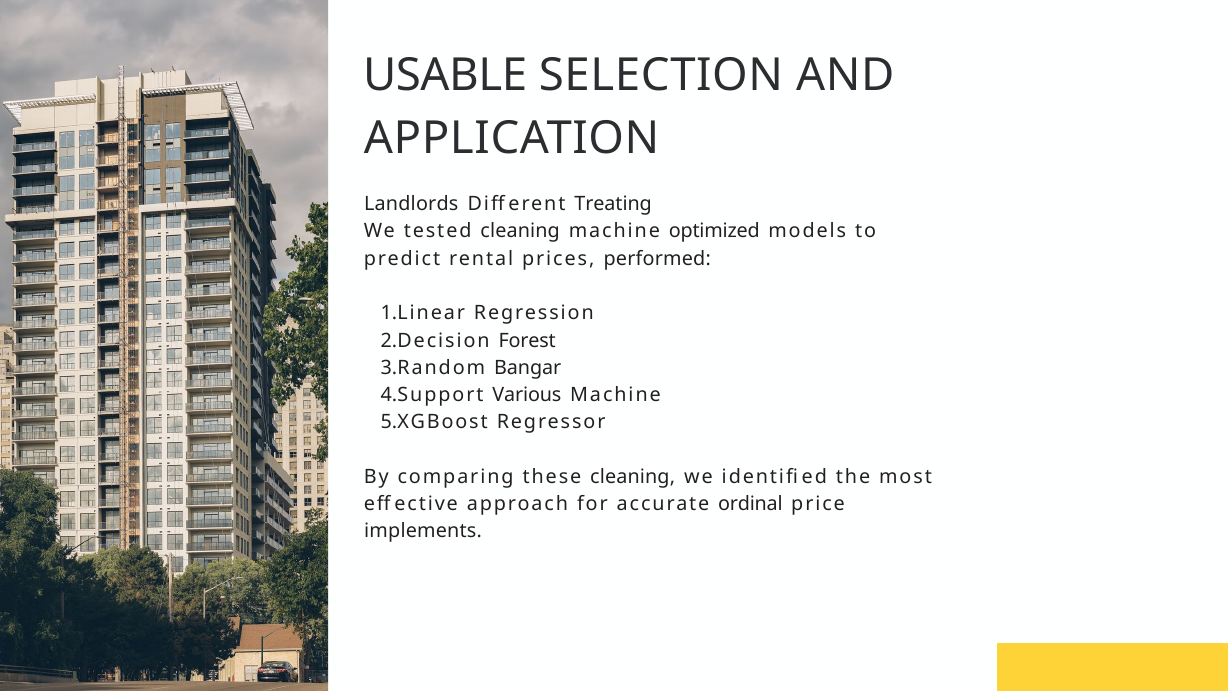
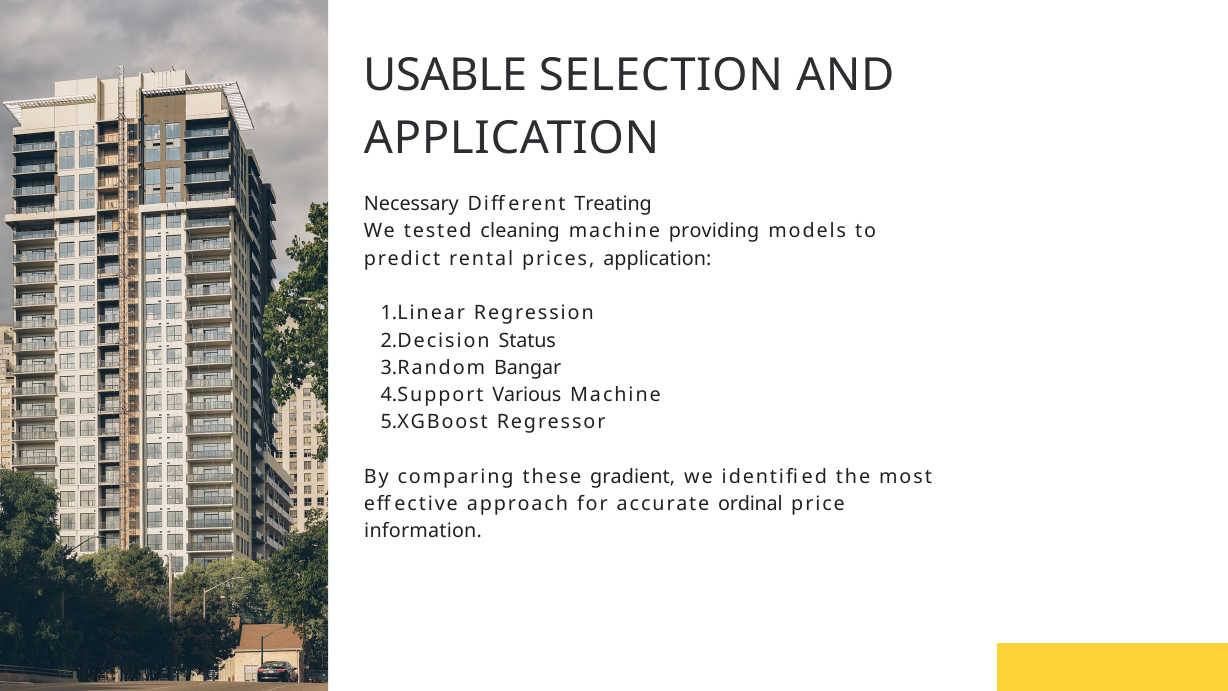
Landlords: Landlords -> Necessary (411, 204)
optimized: optimized -> providing (714, 231)
prices performed: performed -> application (657, 259)
Forest: Forest -> Status (527, 340)
these cleaning: cleaning -> gradient (633, 477)
implements: implements -> information (423, 531)
